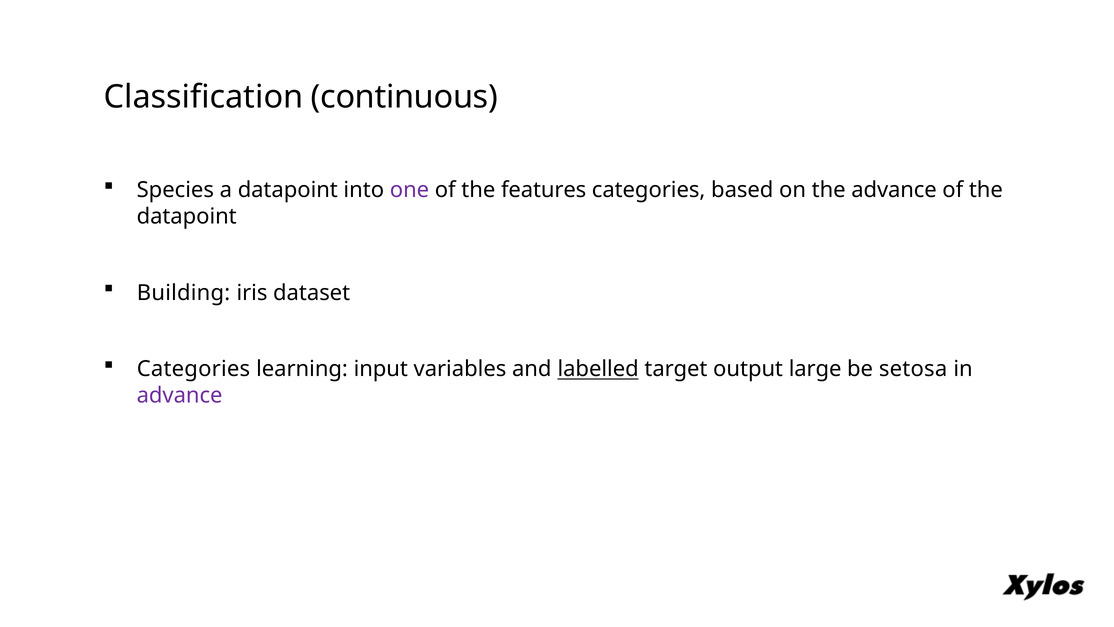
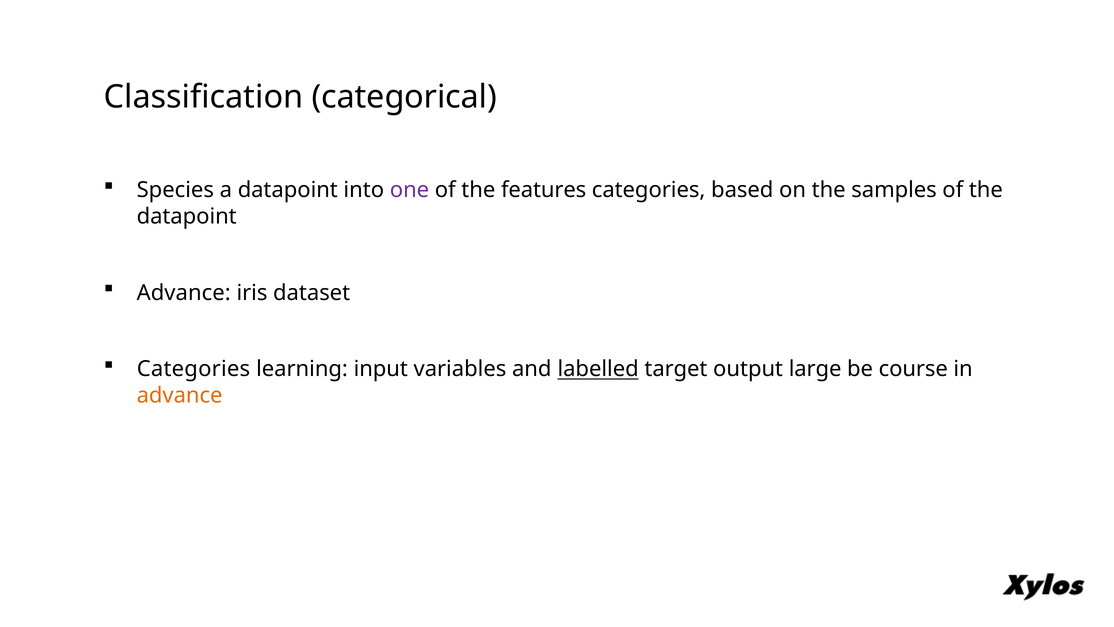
continuous: continuous -> categorical (404, 97)
the advance: advance -> samples (894, 190)
Building: Building -> Advance (184, 293)
setosa: setosa -> course (913, 369)
advance colour: purple -> orange (180, 395)
